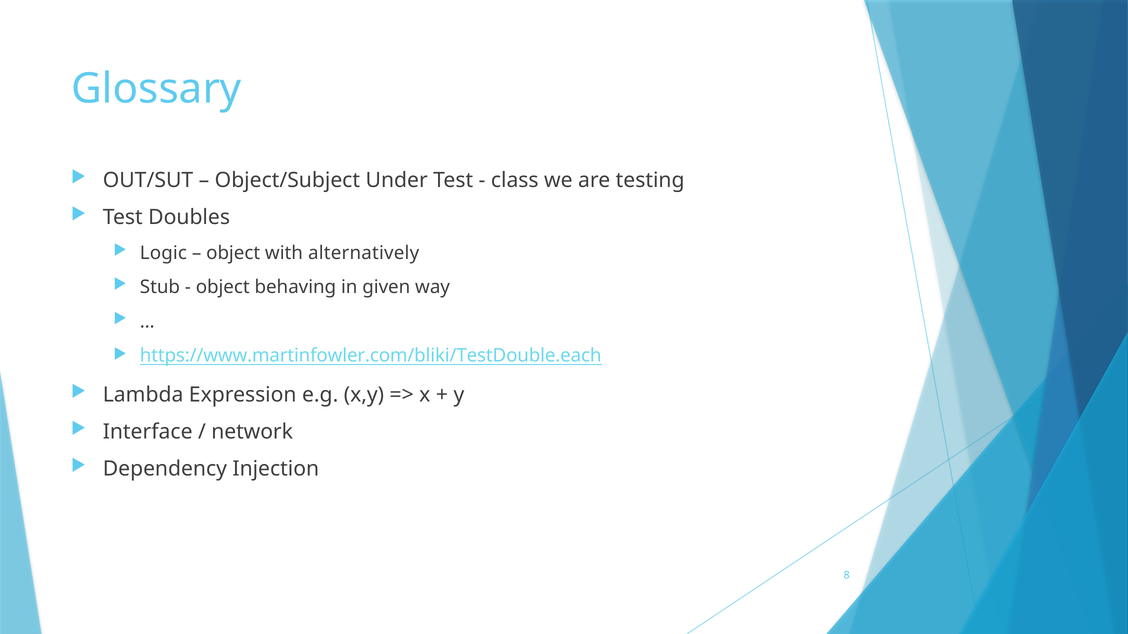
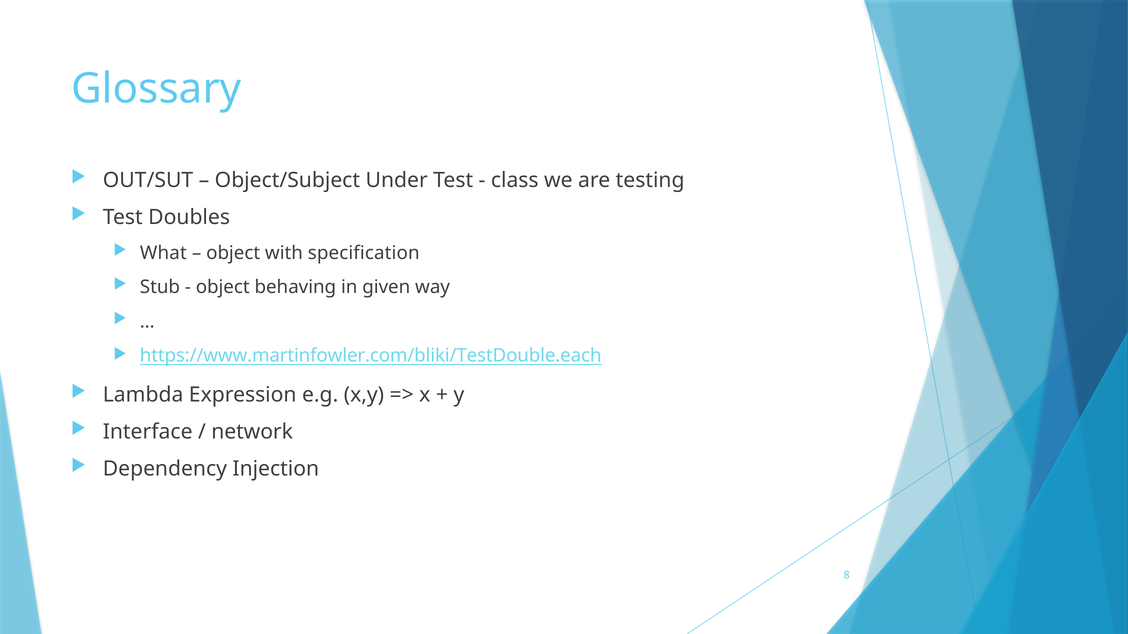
Logic: Logic -> What (163, 253)
alternatively: alternatively -> specification (364, 253)
